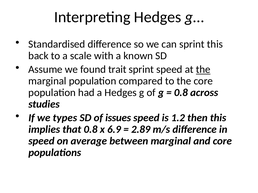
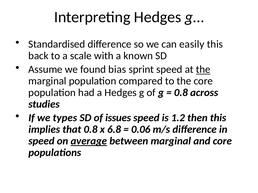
can sprint: sprint -> easily (192, 44)
trait: trait -> bias (117, 70)
6.9: 6.9 -> 6.8 (114, 130)
2.89: 2.89 -> 0.06 (141, 130)
average underline: none -> present (89, 141)
